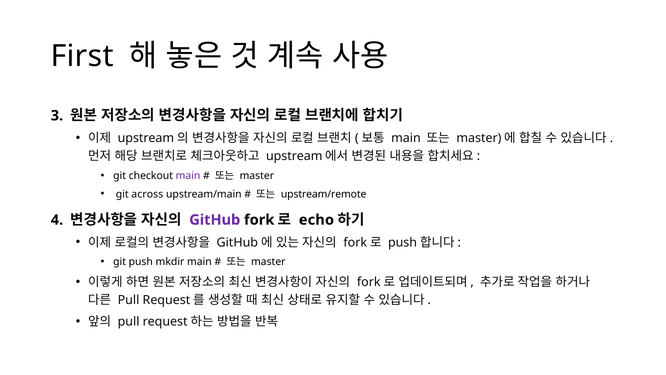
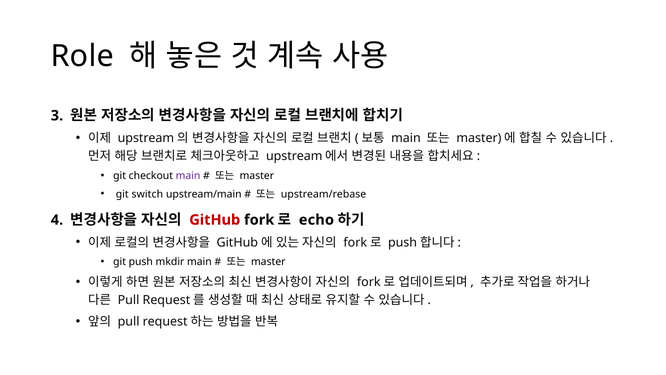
First: First -> Role (82, 56)
across: across -> switch (147, 194)
upstream/remote: upstream/remote -> upstream/rebase (324, 194)
GitHub colour: purple -> red (215, 220)
